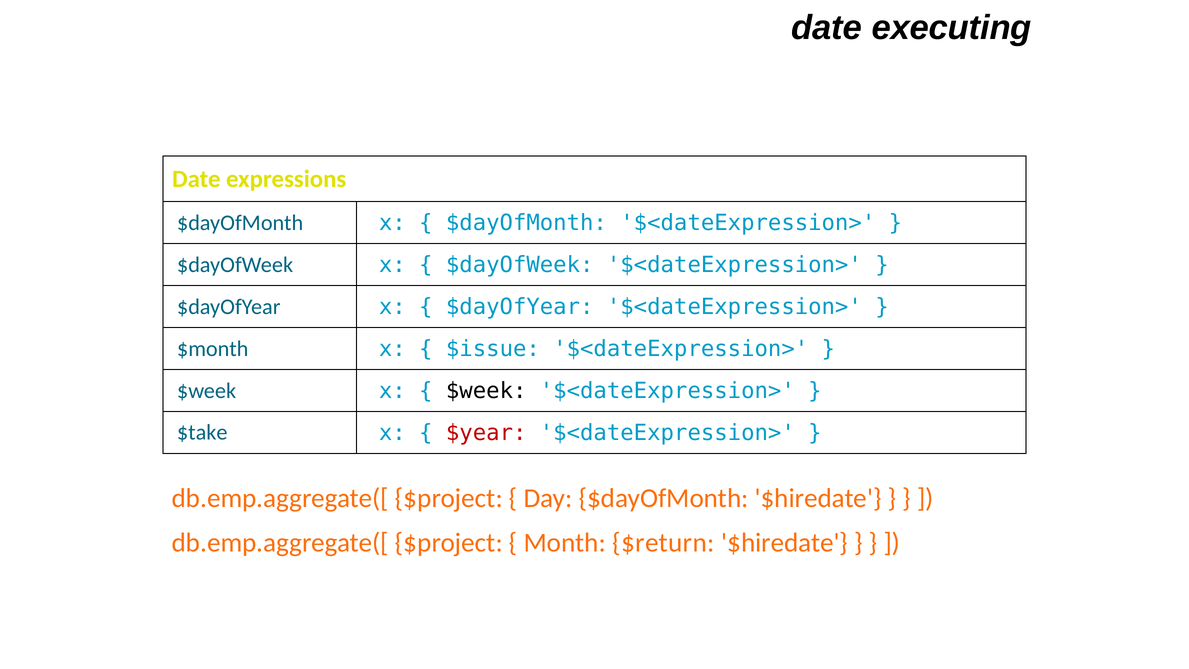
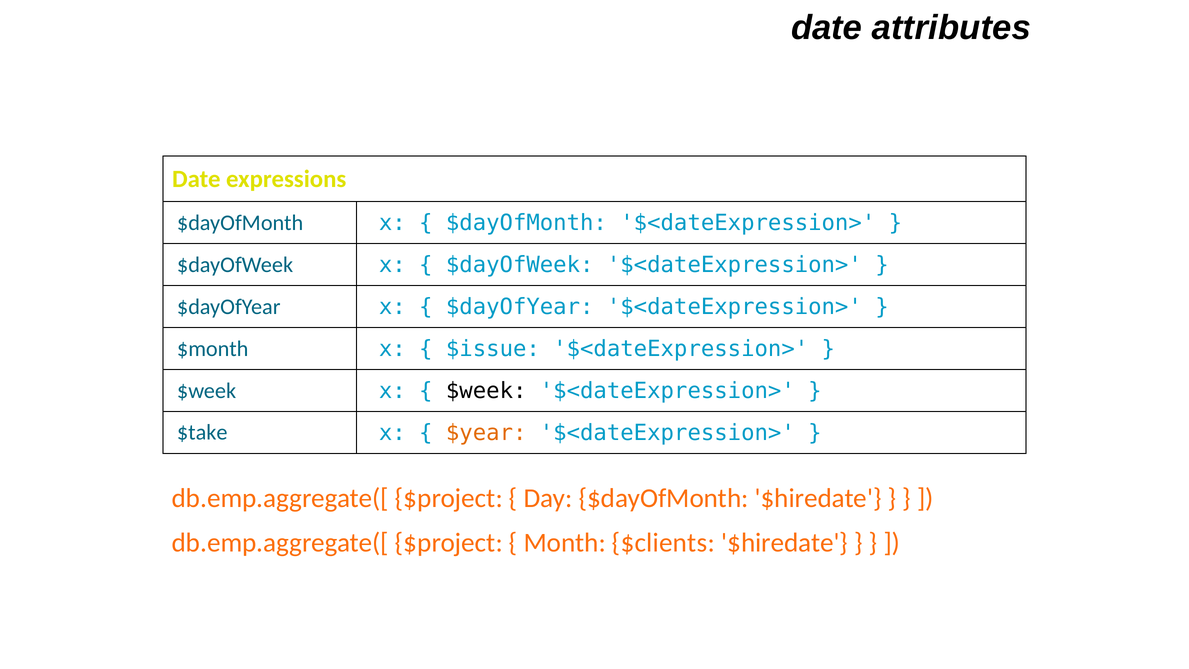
executing: executing -> attributes (952, 28)
$year colour: red -> orange (486, 433)
$return: $return -> $clients (663, 543)
